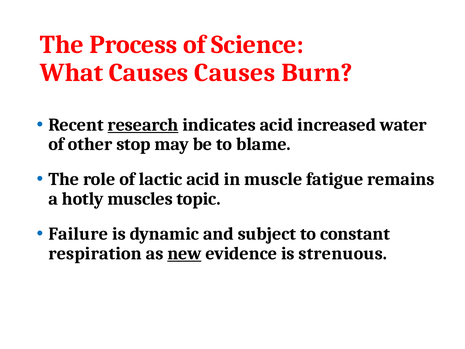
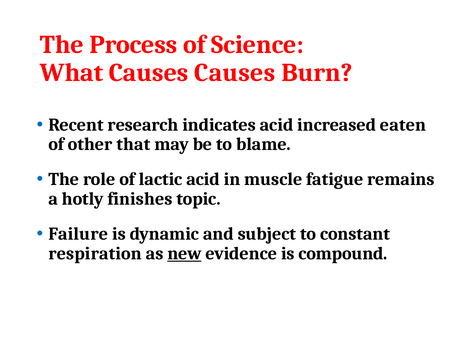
research underline: present -> none (143, 125)
water: water -> eaten (403, 125)
stop: stop -> that (133, 144)
muscles: muscles -> finishes (140, 199)
strenuous: strenuous -> compound (343, 253)
